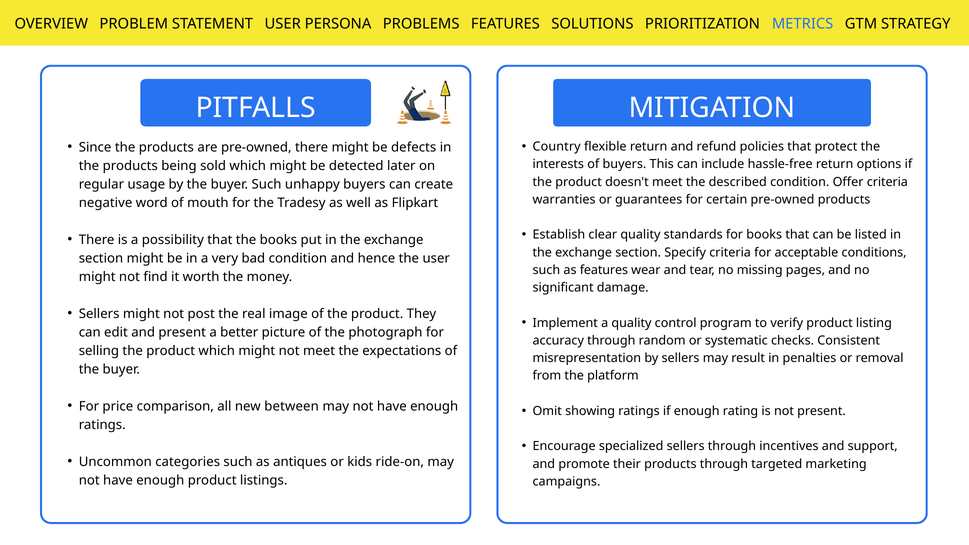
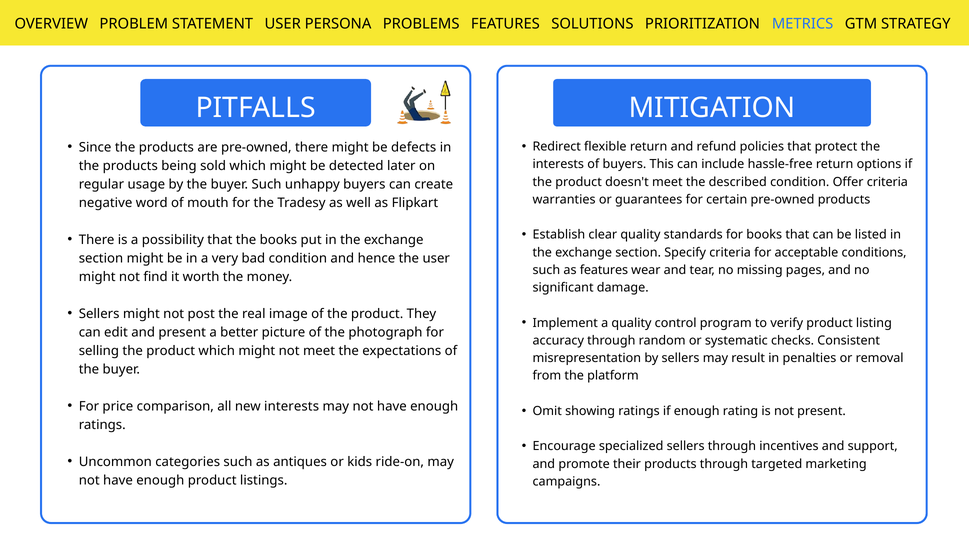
Country: Country -> Redirect (557, 147)
new between: between -> interests (292, 406)
